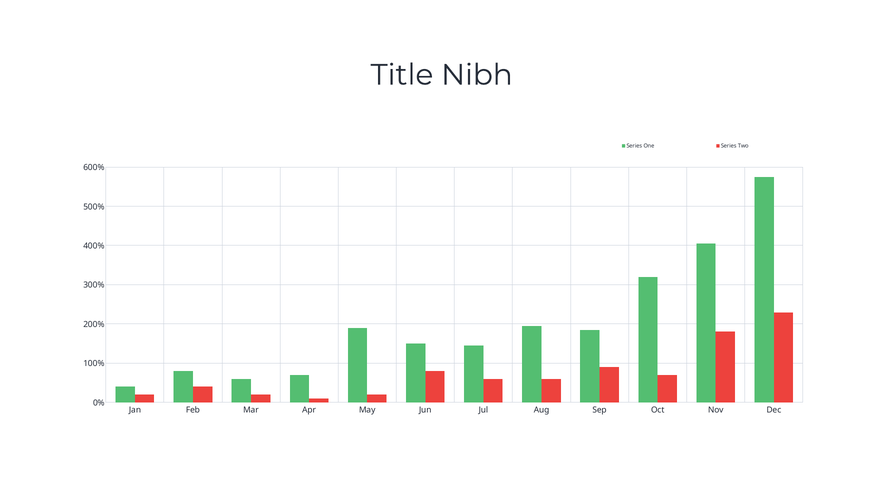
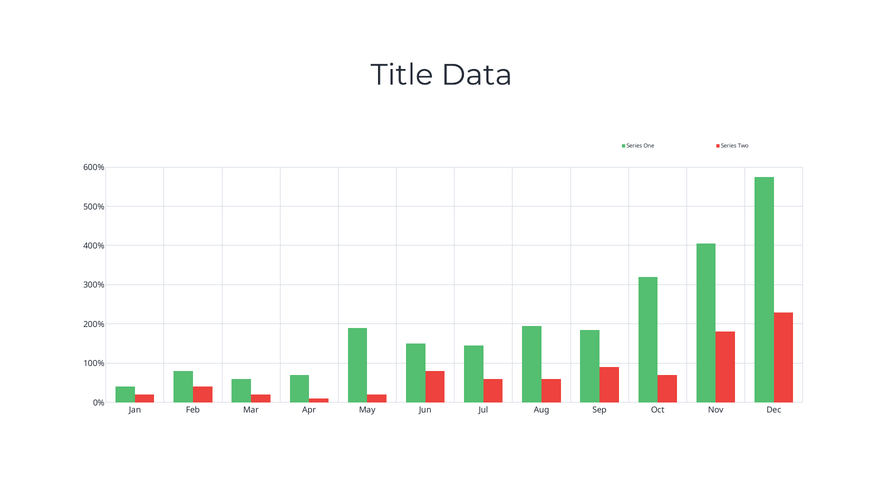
Nibh: Nibh -> Data (477, 75)
